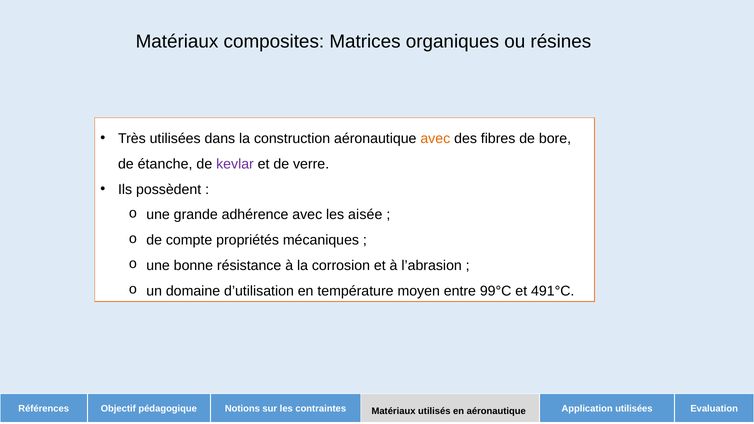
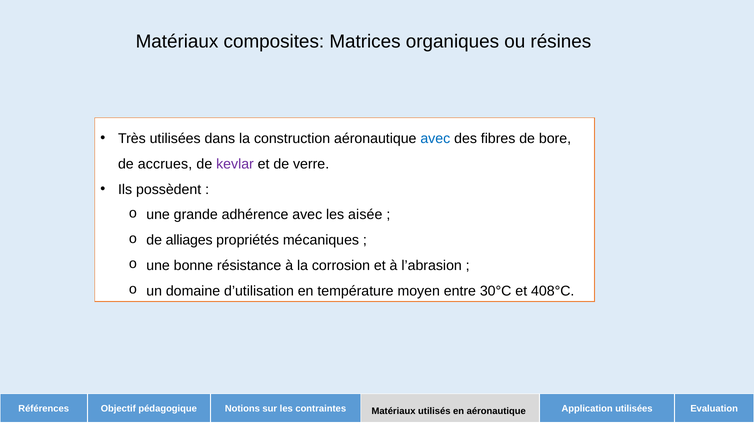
avec colour: orange -> blue (435, 139)
étanche: étanche -> accrues (165, 164)
compte: compte -> alliages (189, 240)
99°C: 99°C -> 30°C (496, 291)
491°C: 491°C -> 408°C (553, 291)
